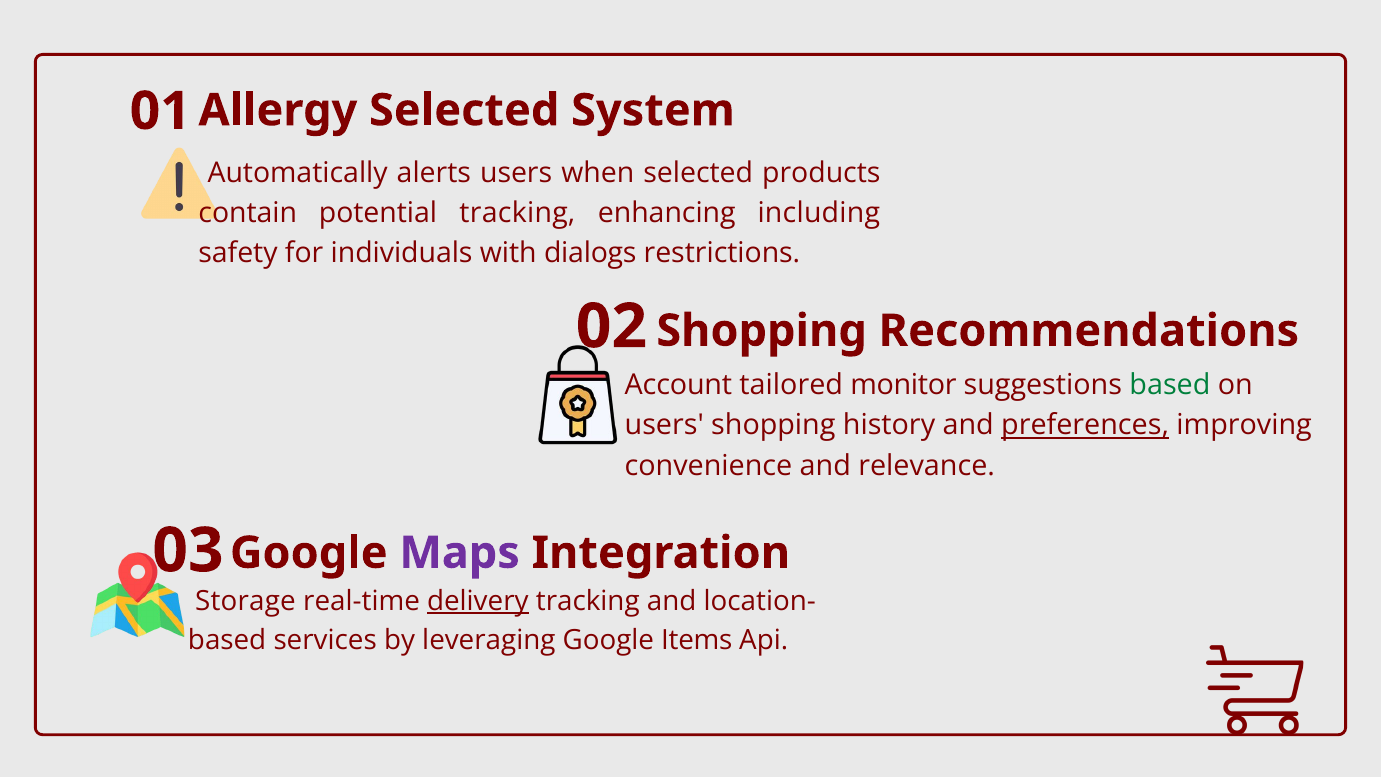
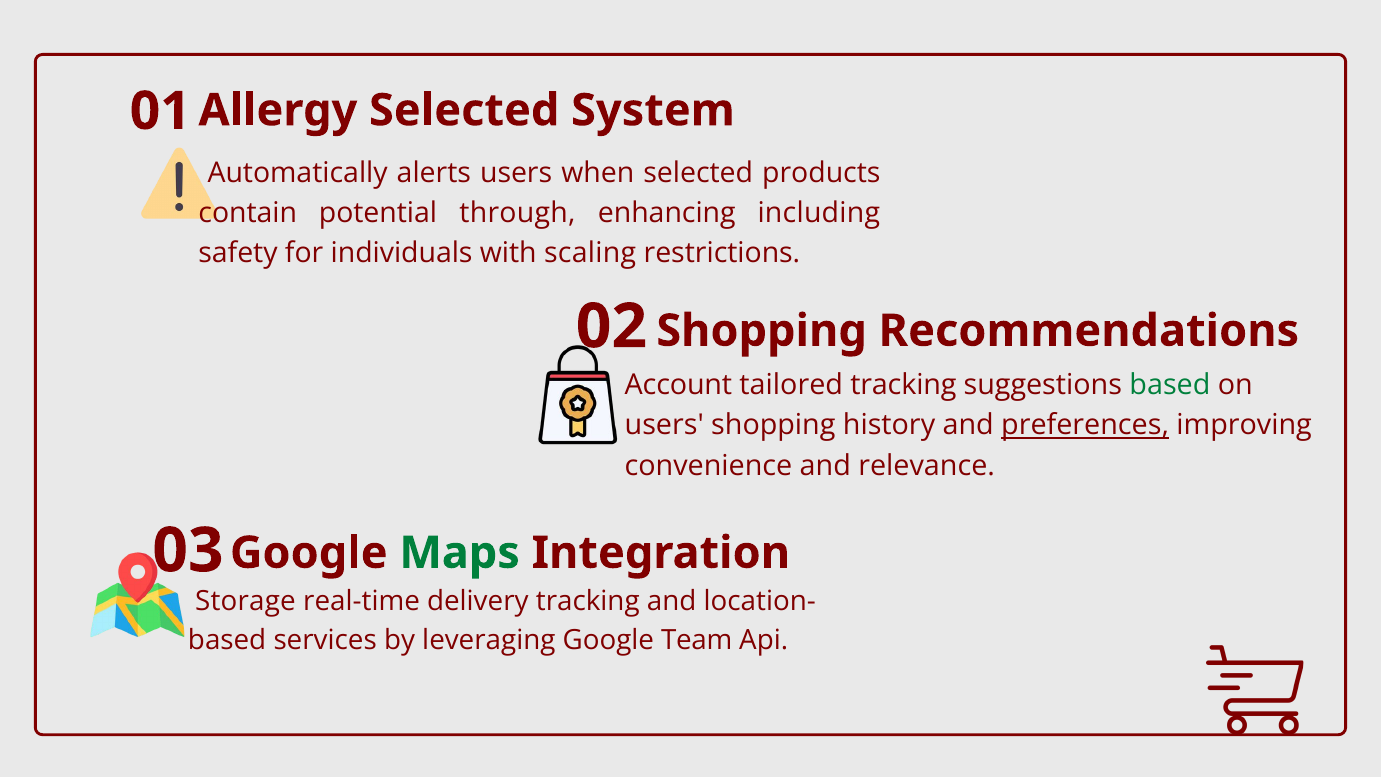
potential tracking: tracking -> through (517, 213)
dialogs: dialogs -> scaling (590, 253)
tailored monitor: monitor -> tracking (903, 385)
Maps colour: purple -> green (460, 553)
delivery underline: present -> none (478, 601)
Items: Items -> Team (697, 640)
